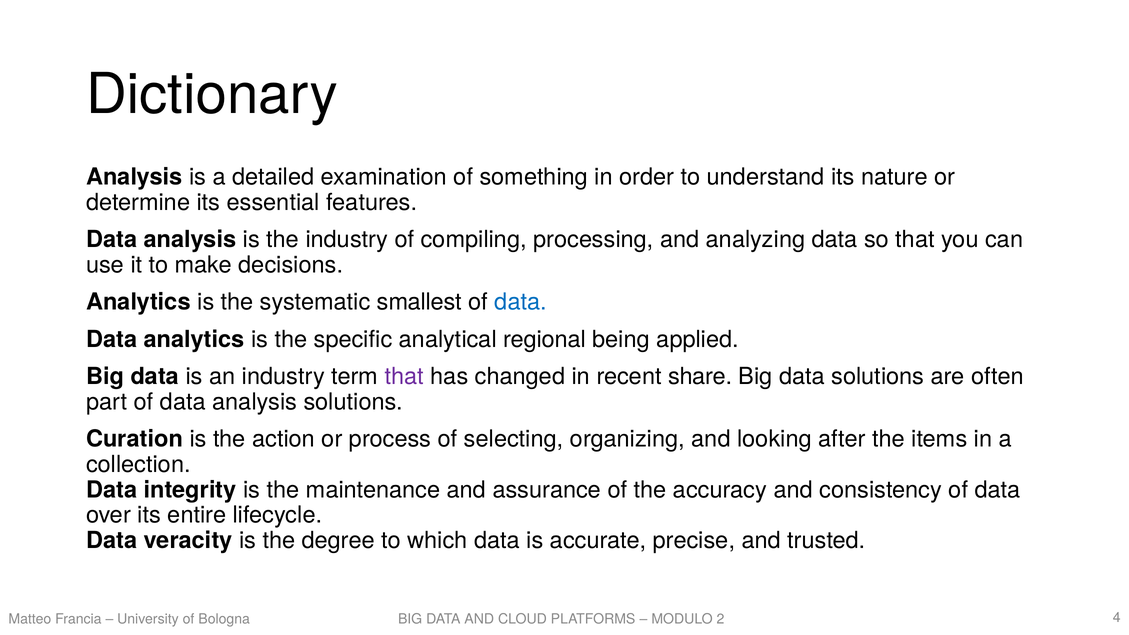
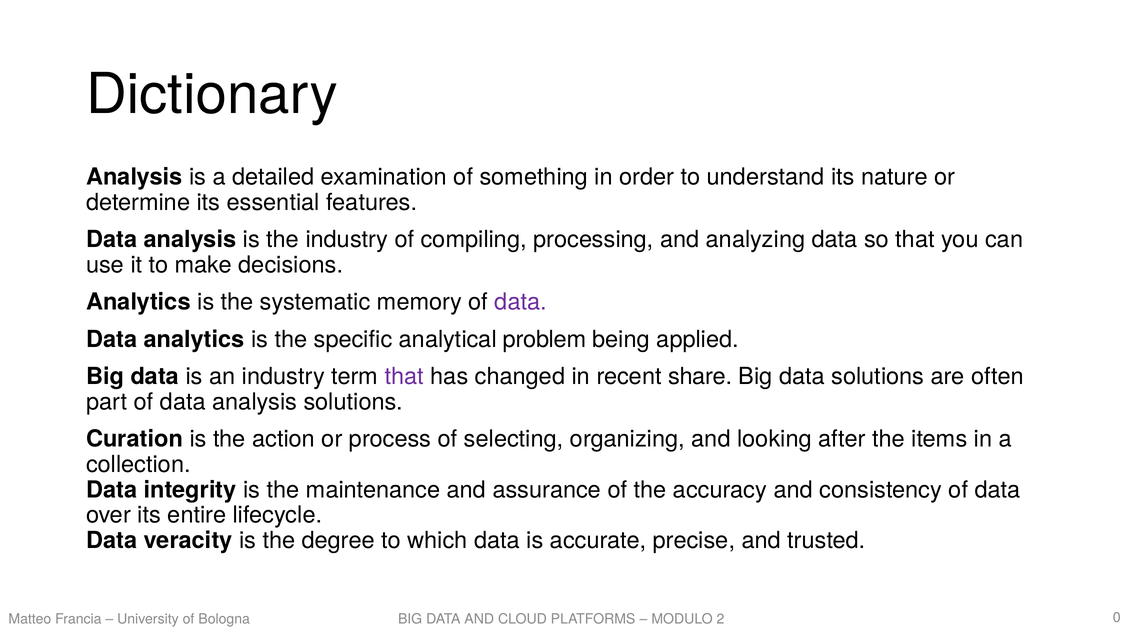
smallest: smallest -> memory (419, 302)
data colour: blue -> purple (521, 302)
regional: regional -> problem (545, 339)
4: 4 -> 0 (1117, 618)
